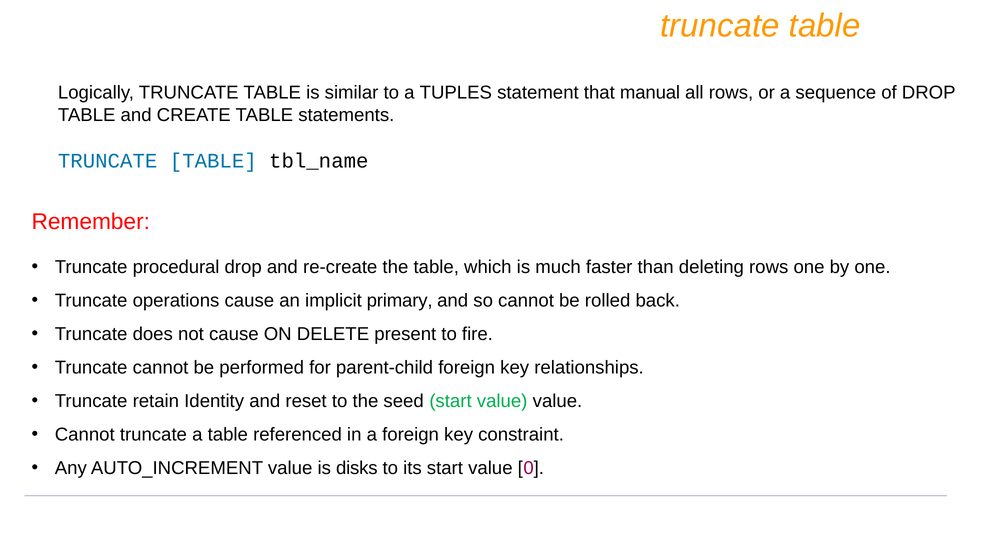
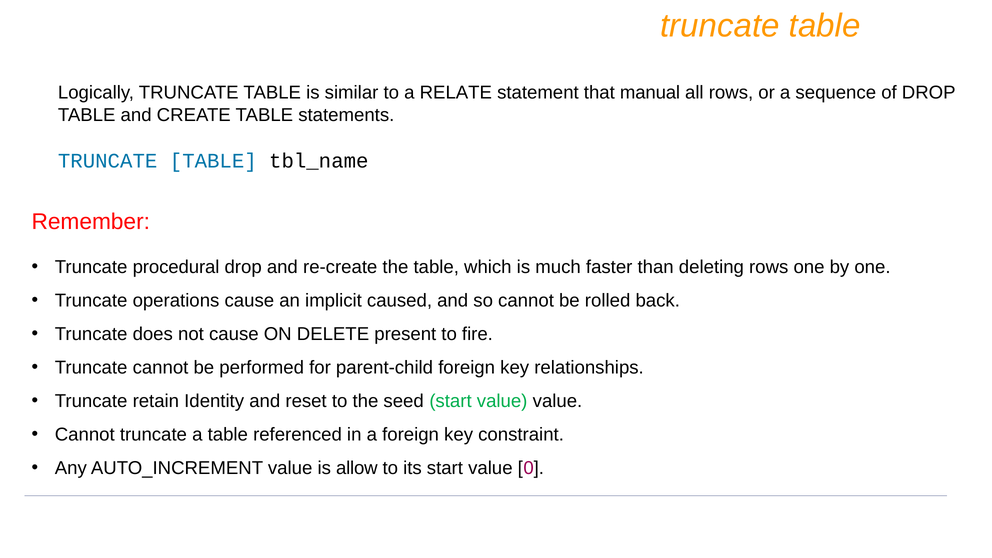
TUPLES: TUPLES -> RELATE (456, 93)
primary: primary -> caused (400, 301)
disks: disks -> allow (357, 468)
